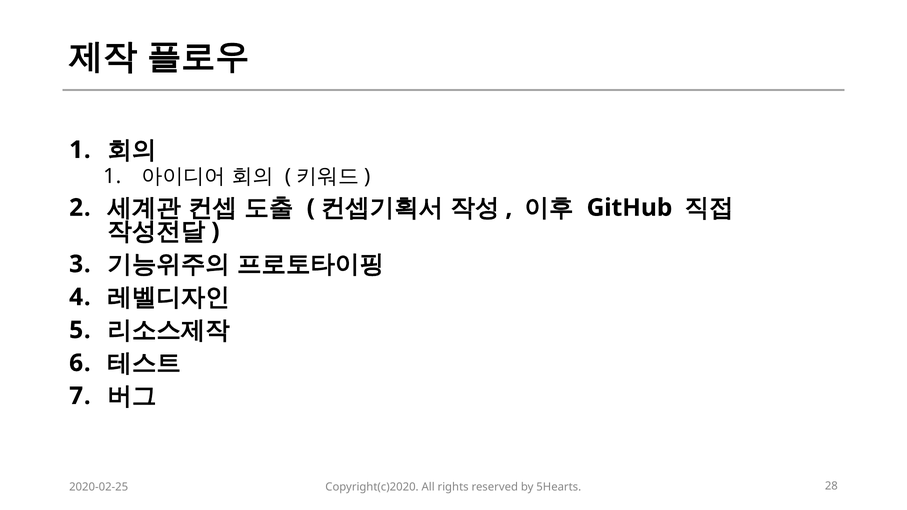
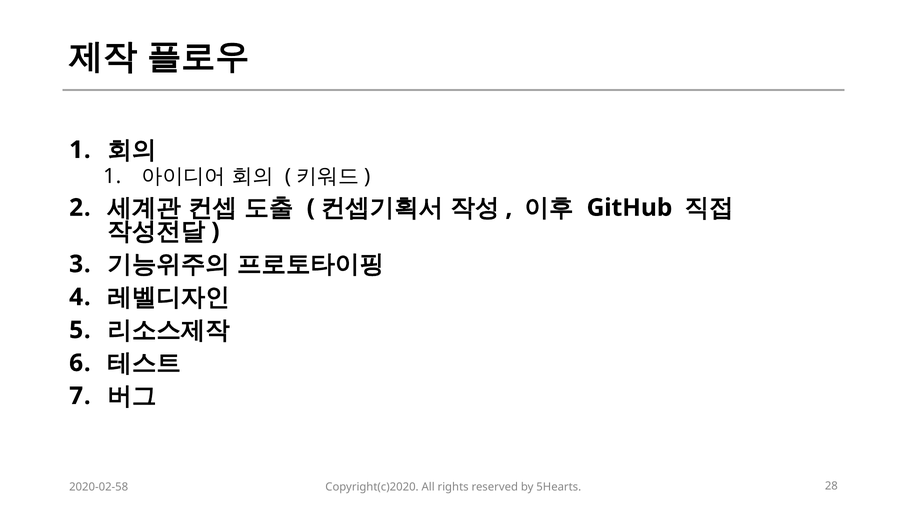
2020-02-25: 2020-02-25 -> 2020-02-58 (99, 487)
